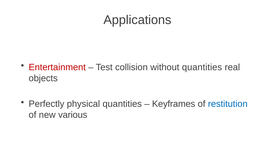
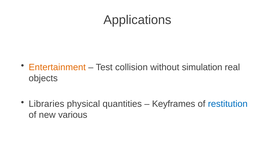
Entertainment colour: red -> orange (57, 67)
without quantities: quantities -> simulation (202, 67)
Perfectly: Perfectly -> Libraries (46, 104)
